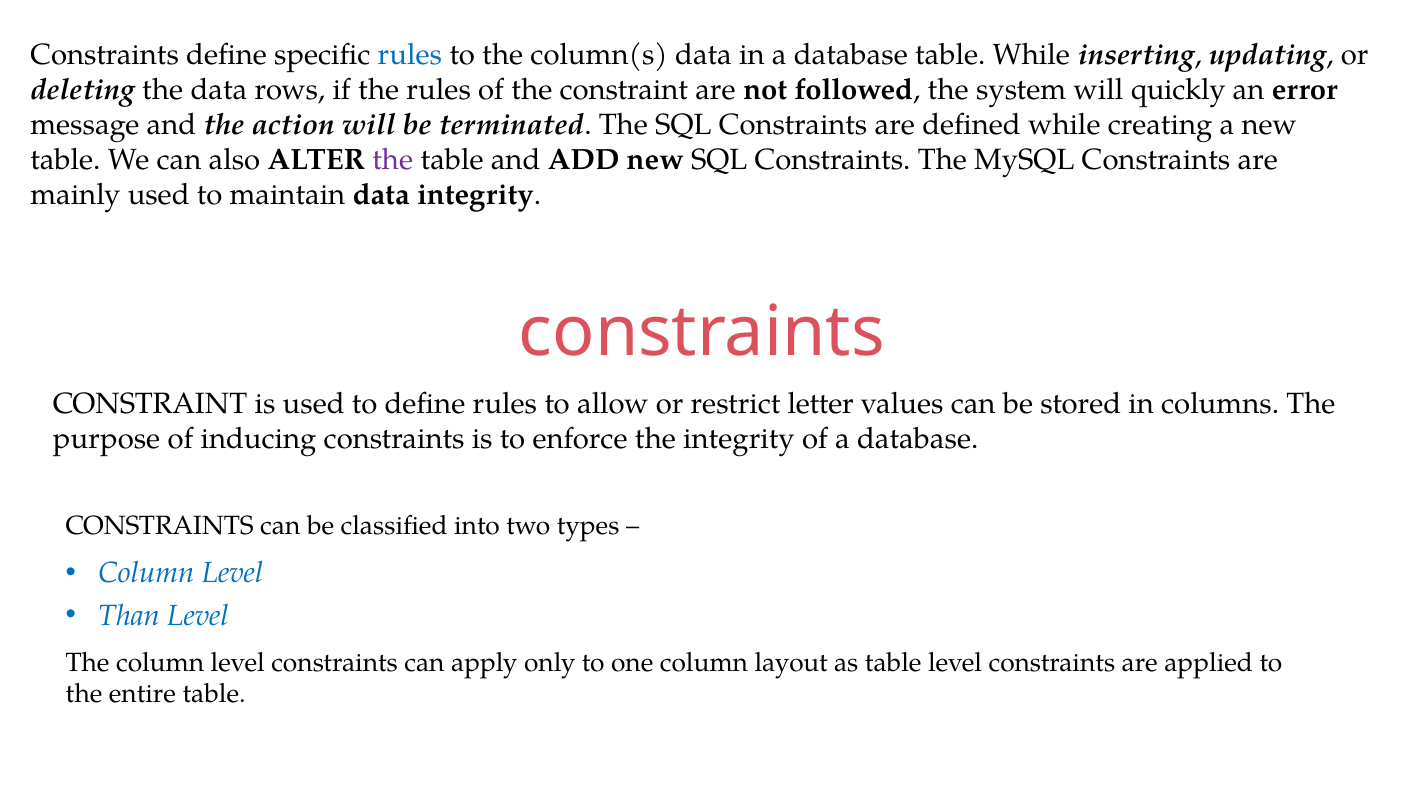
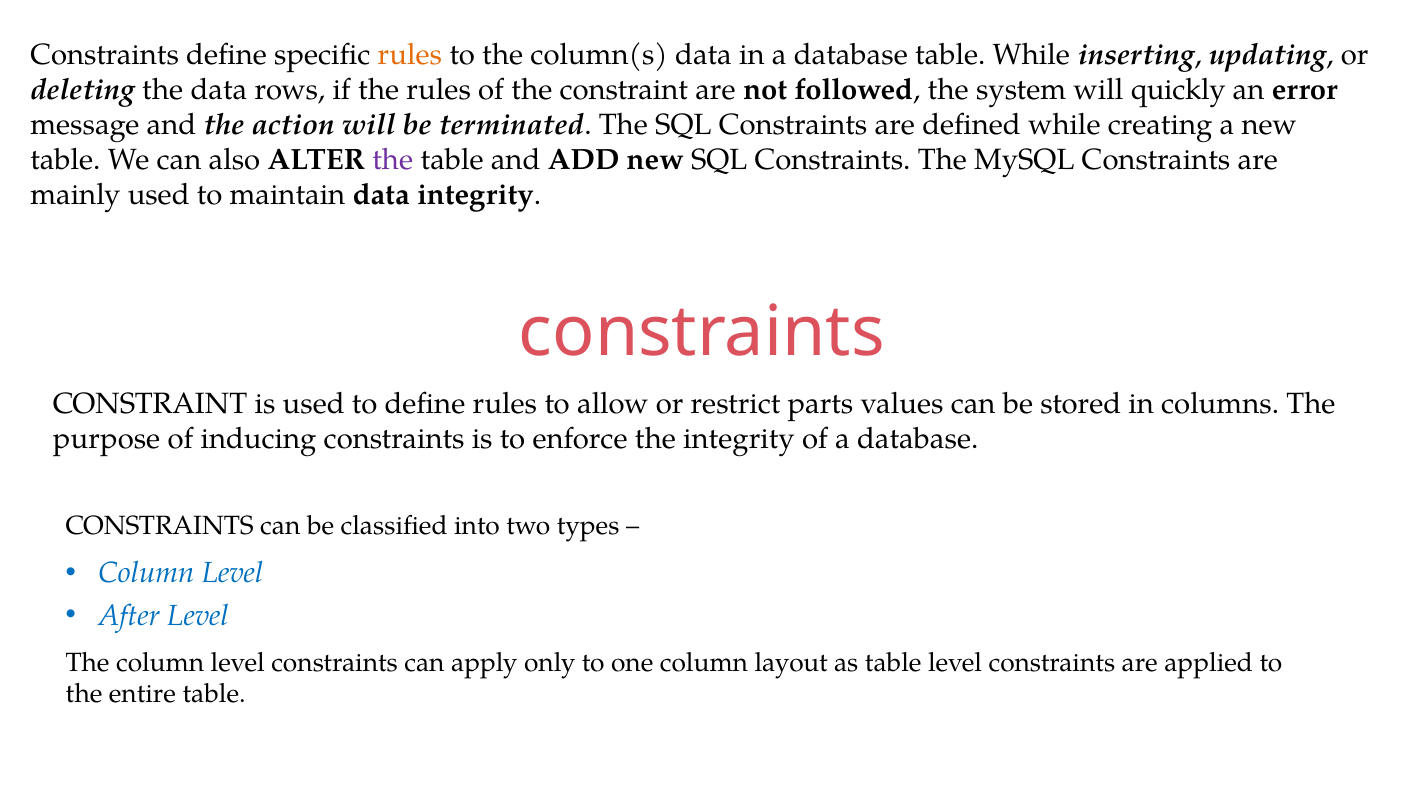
rules colour: blue -> orange (410, 55)
letter: letter -> parts (820, 403)
Than: Than -> After (129, 615)
